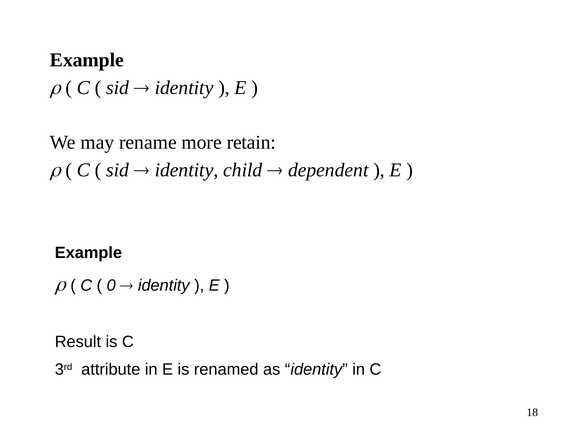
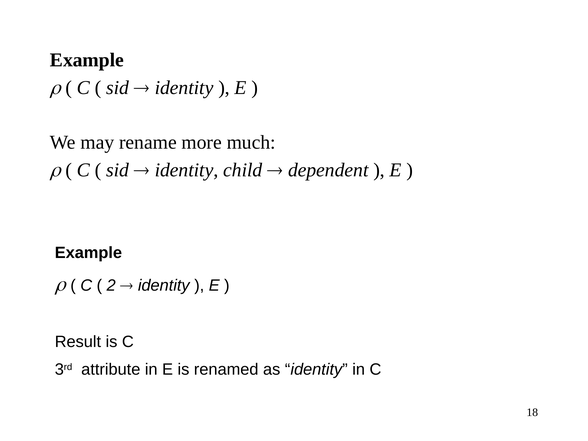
retain: retain -> much (251, 142)
0: 0 -> 2 (111, 286)
